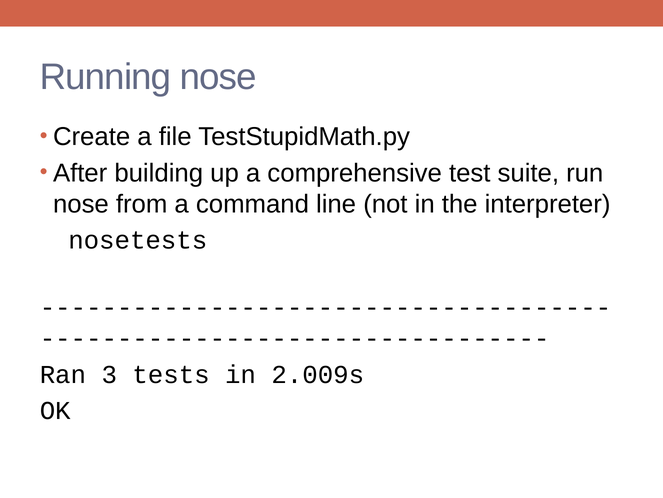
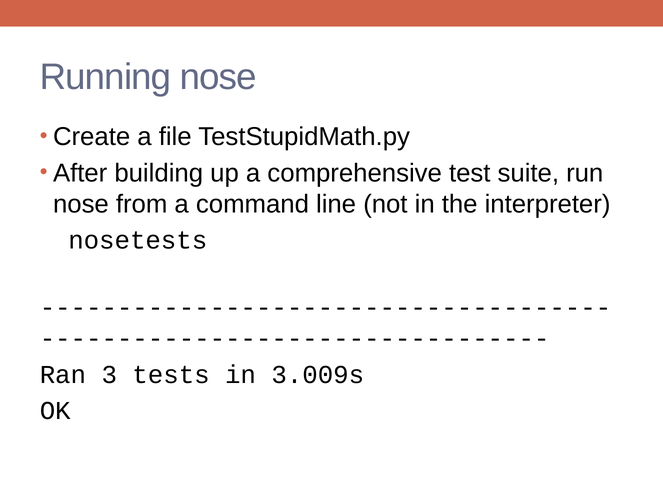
2.009s: 2.009s -> 3.009s (318, 374)
